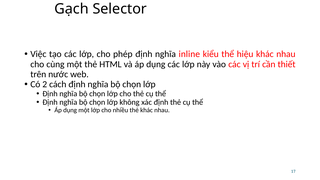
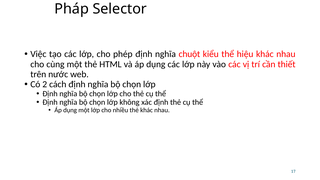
Gạch: Gạch -> Pháp (72, 9)
inline: inline -> chuột (189, 54)
